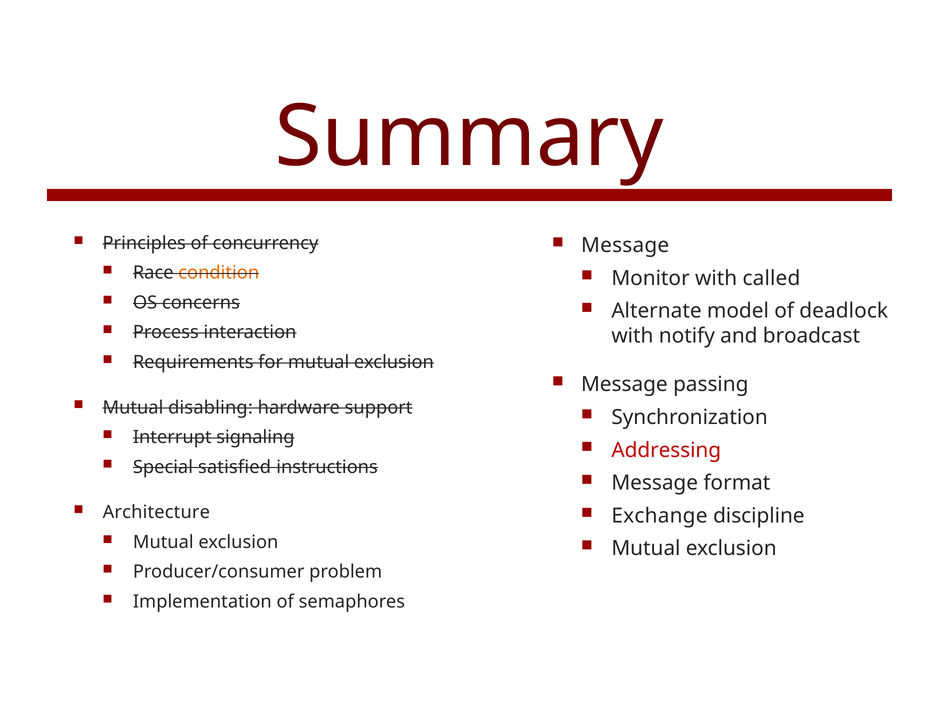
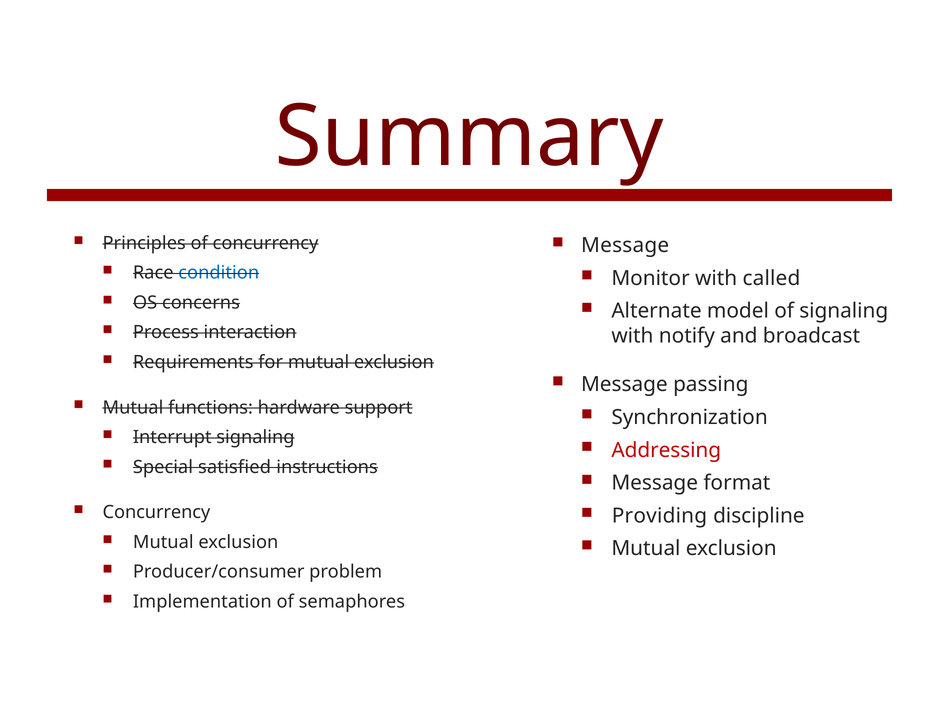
condition colour: orange -> blue (219, 273)
of deadlock: deadlock -> signaling (844, 311)
disabling: disabling -> functions (211, 408)
Architecture: Architecture -> Concurrency (156, 513)
Exchange: Exchange -> Providing (659, 516)
